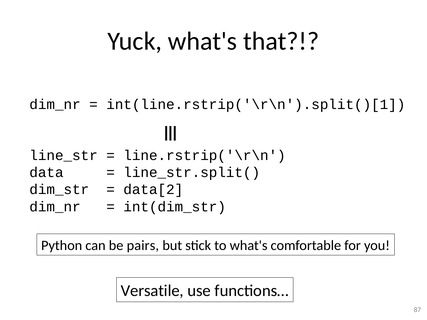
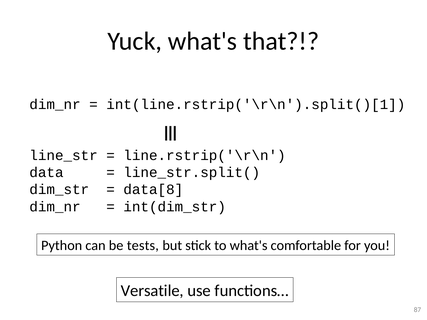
data[2: data[2 -> data[8 (153, 190)
pairs: pairs -> tests (143, 246)
